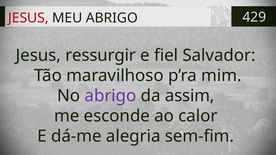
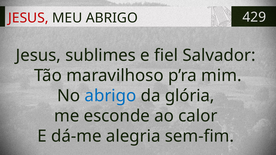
ressurgir: ressurgir -> sublimes (101, 55)
abrigo colour: purple -> blue (110, 96)
assim: assim -> glória (190, 96)
